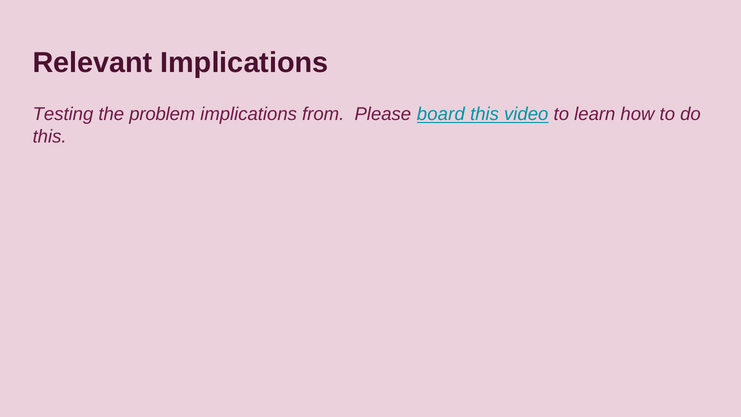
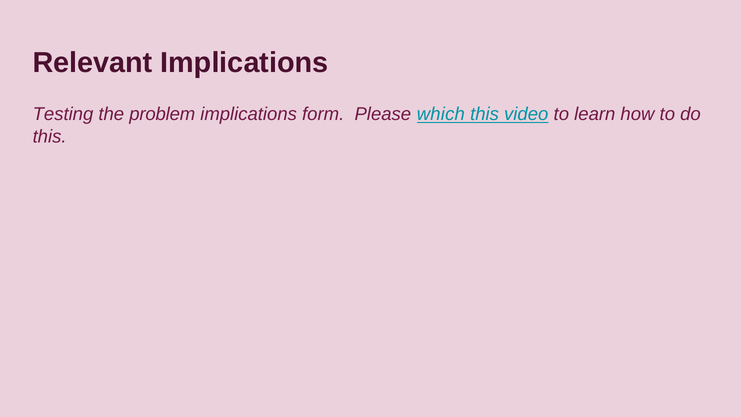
from: from -> form (323, 114)
board: board -> which (441, 114)
